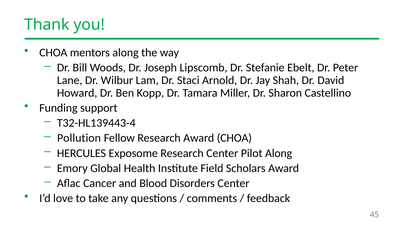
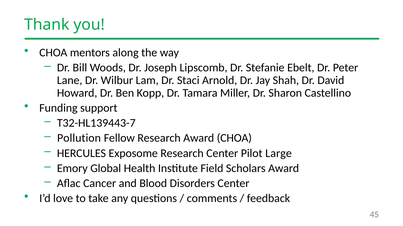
T32-HL139443-4: T32-HL139443-4 -> T32-HL139443-7 (96, 123)
Pilot Along: Along -> Large (279, 154)
